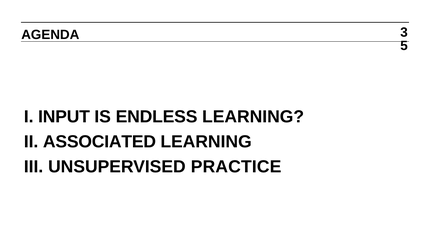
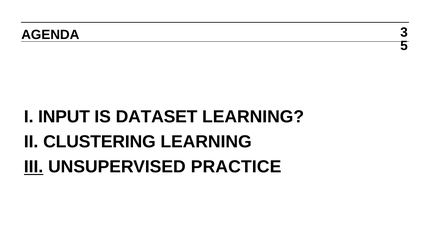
ENDLESS: ENDLESS -> DATASET (157, 117)
ASSOCIATED: ASSOCIATED -> CLUSTERING (99, 142)
III underline: none -> present (34, 167)
